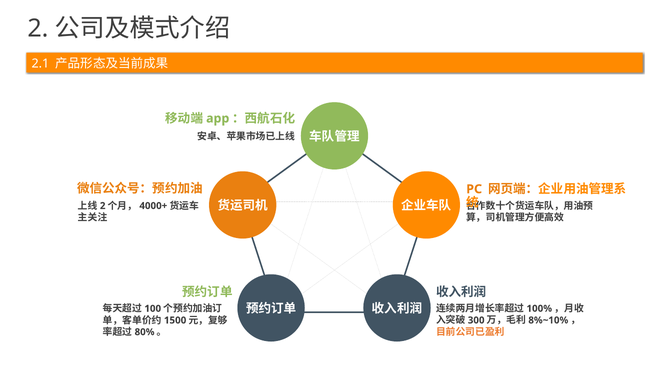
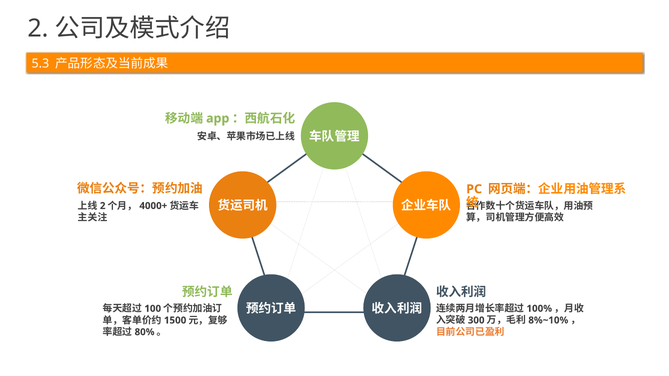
2.1: 2.1 -> 5.3 (40, 63)
